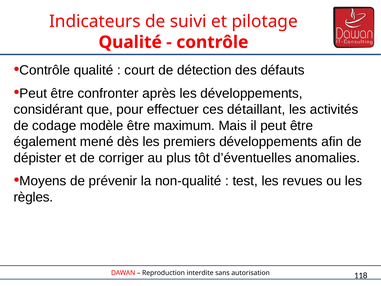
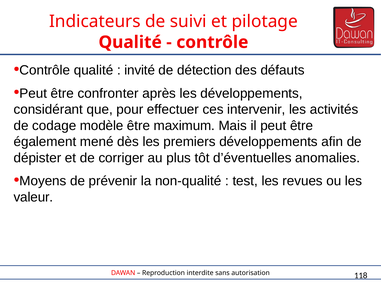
court: court -> invité (140, 70)
détaillant: détaillant -> intervenir (256, 109)
règles: règles -> valeur (33, 197)
